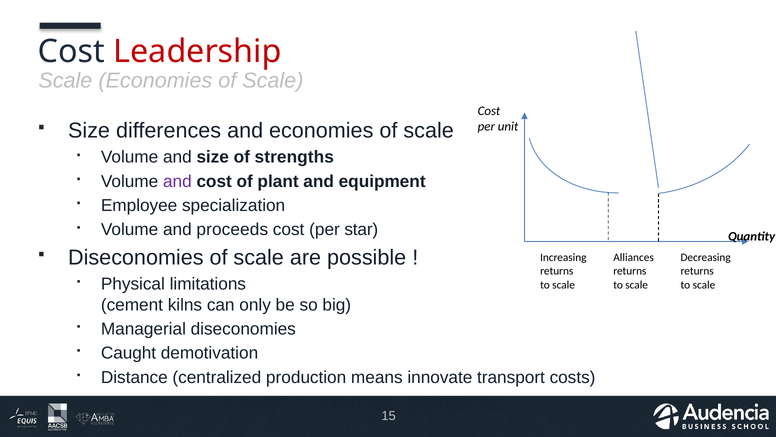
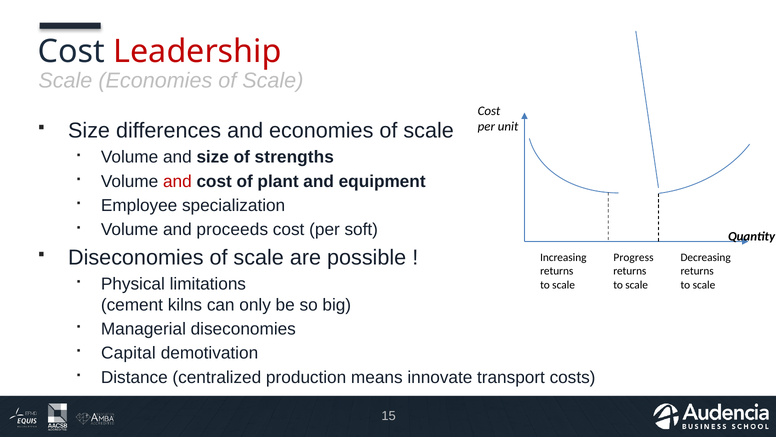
and colour: purple -> red (177, 181)
star: star -> soft (361, 229)
Alliances: Alliances -> Progress (634, 257)
Caught: Caught -> Capital (128, 353)
